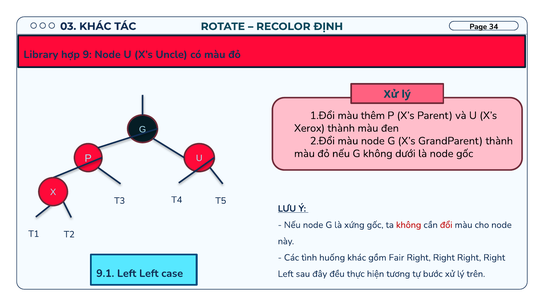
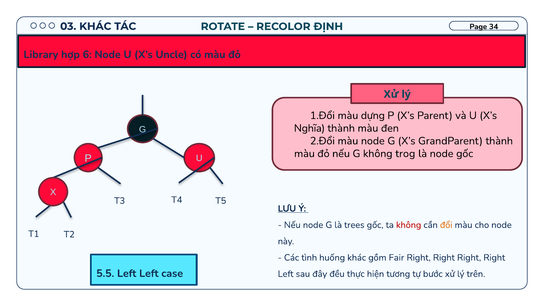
9: 9 -> 6 (87, 55)
thêm: thêm -> dựng (373, 115)
Xerox: Xerox -> Nghĩa (309, 128)
dưới: dưới -> trog (405, 154)
xứng: xứng -> trees (354, 225)
đổi colour: red -> orange (446, 225)
9.1: 9.1 -> 5.5 (105, 273)
